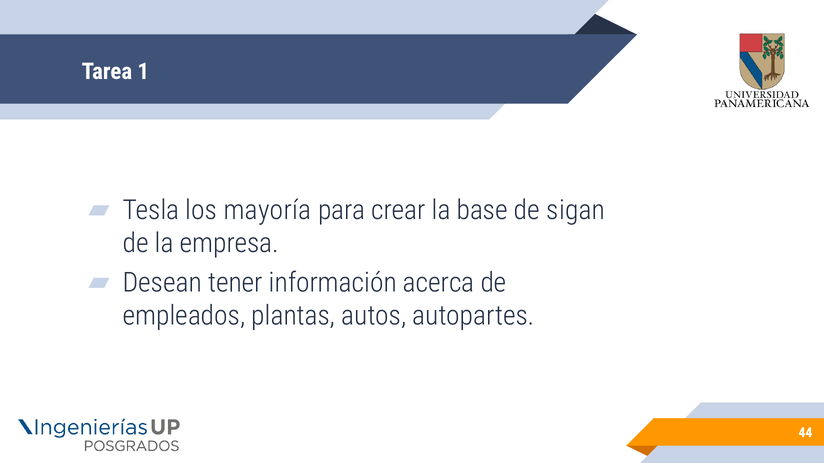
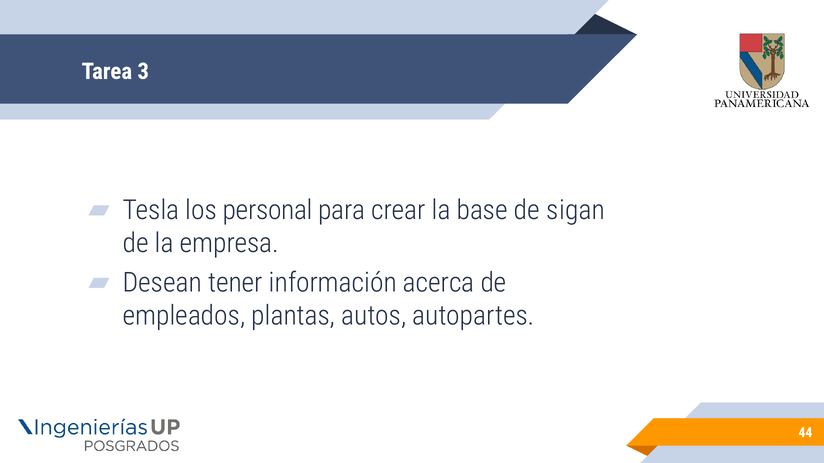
1: 1 -> 3 (143, 71)
mayoría: mayoría -> personal (268, 210)
